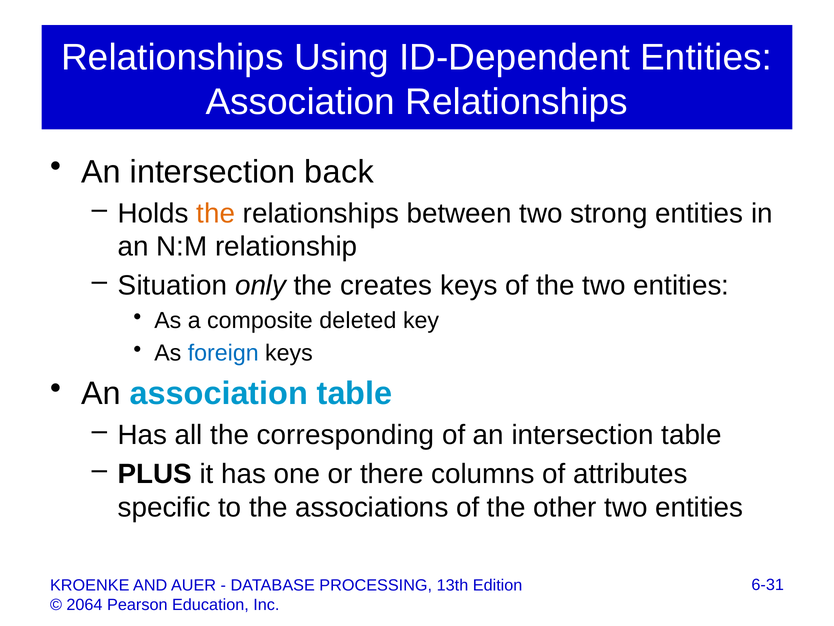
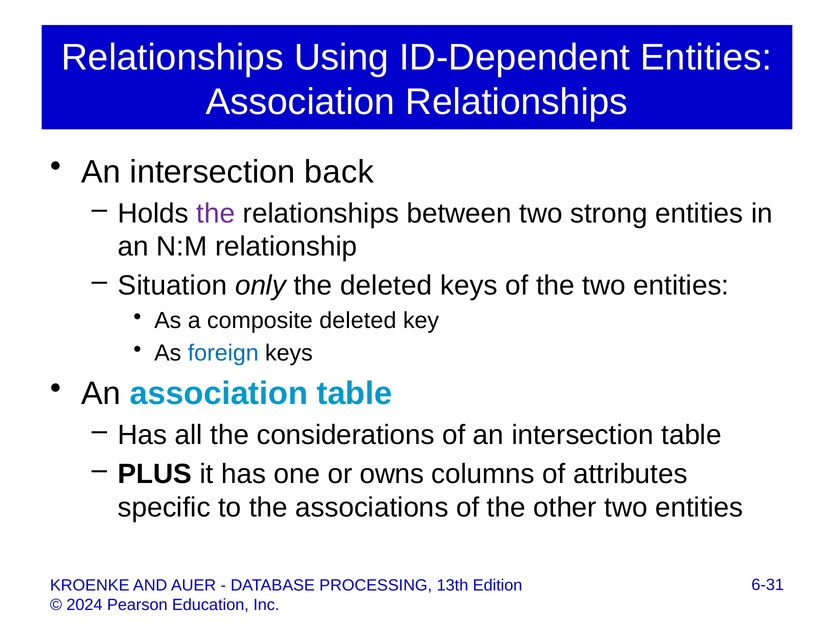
the colour: orange -> purple (216, 213)
the creates: creates -> deleted (386, 286)
corresponding: corresponding -> considerations (346, 435)
there: there -> owns (392, 474)
2064: 2064 -> 2024 (84, 604)
